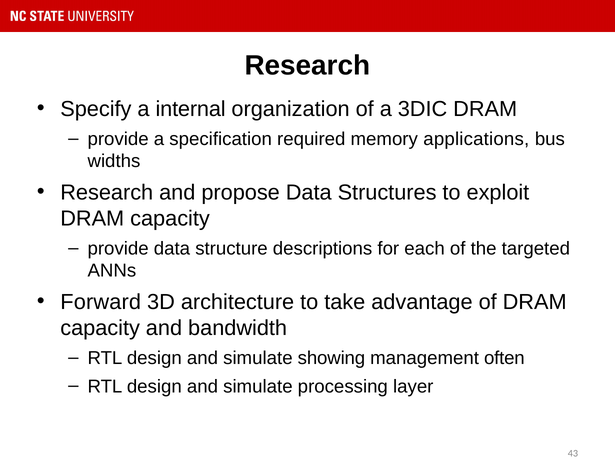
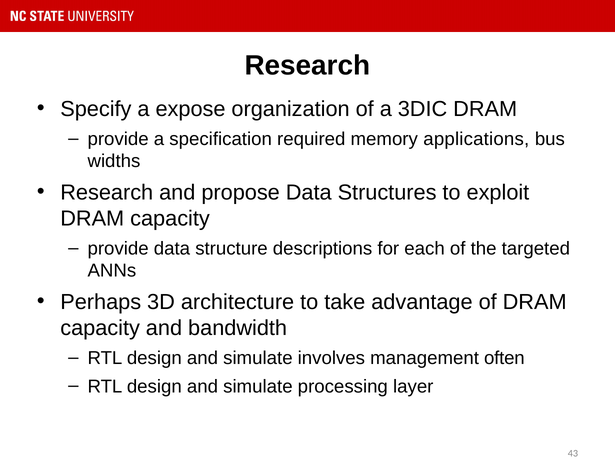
internal: internal -> expose (191, 109)
Forward: Forward -> Perhaps (101, 302)
showing: showing -> involves (331, 358)
